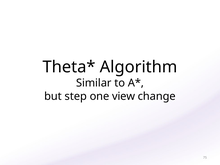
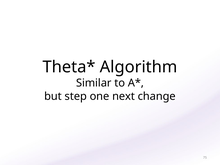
view: view -> next (124, 96)
